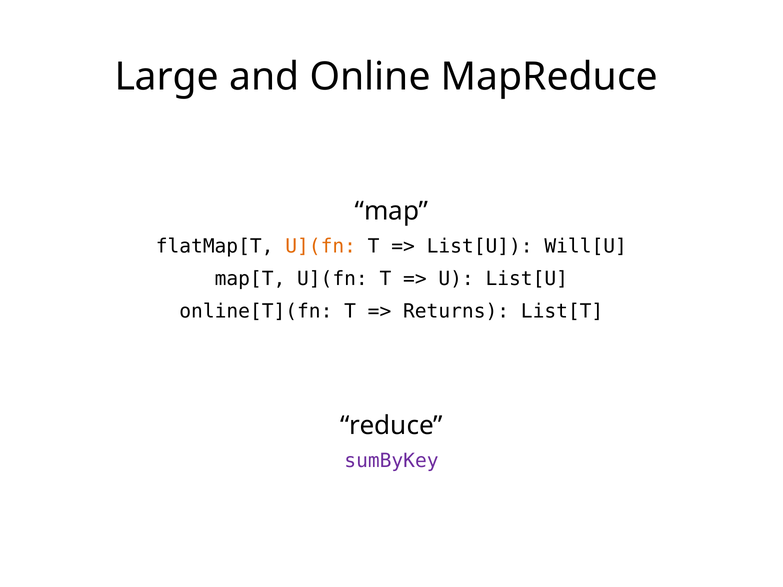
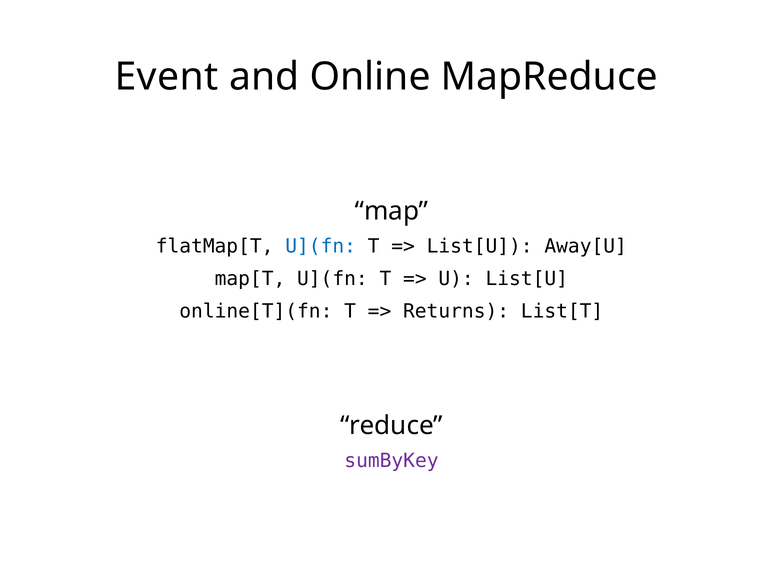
Large: Large -> Event (167, 77)
U](fn colour: orange -> blue (321, 246)
Will[U: Will[U -> Away[U (586, 246)
